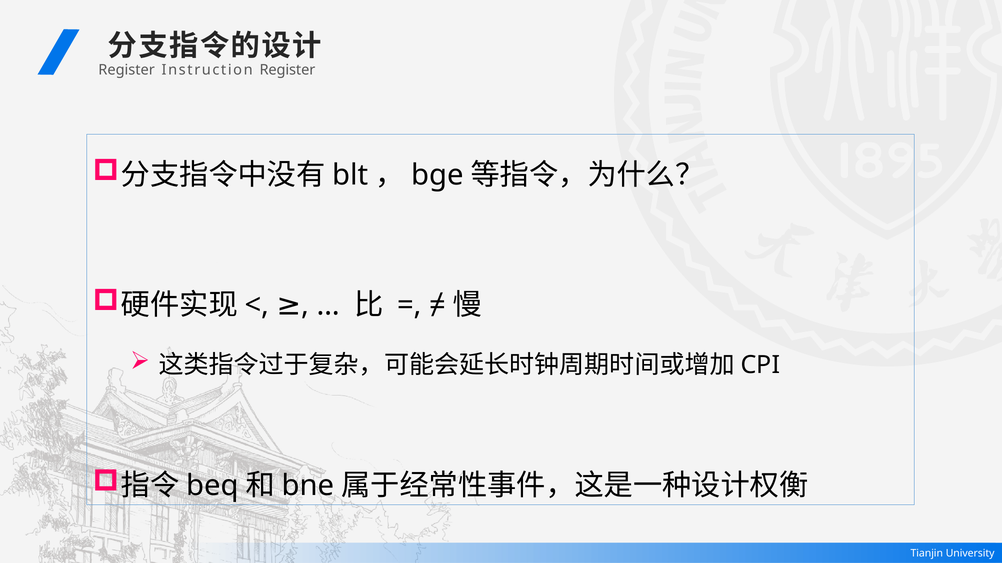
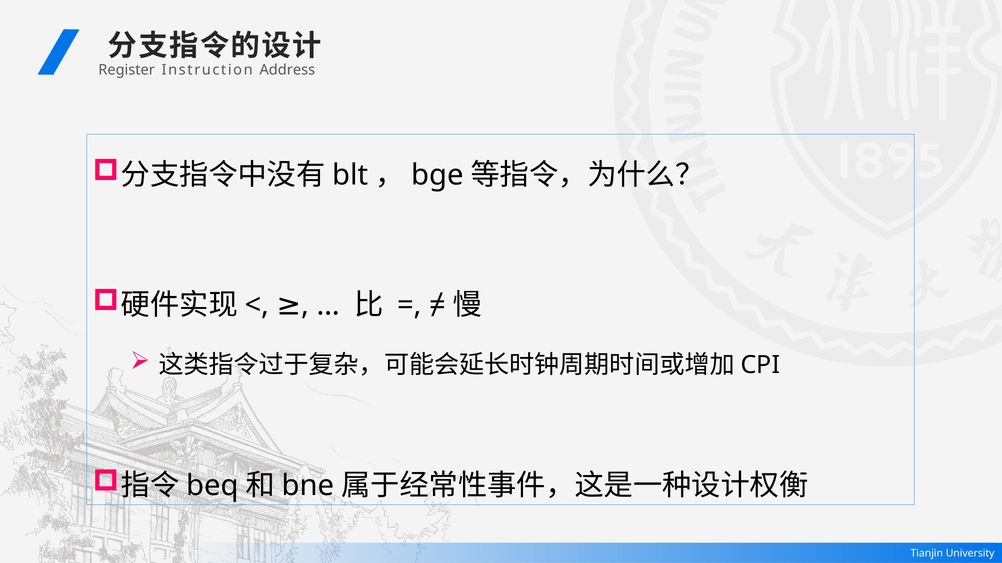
Instruction Register: Register -> Address (287, 70)
